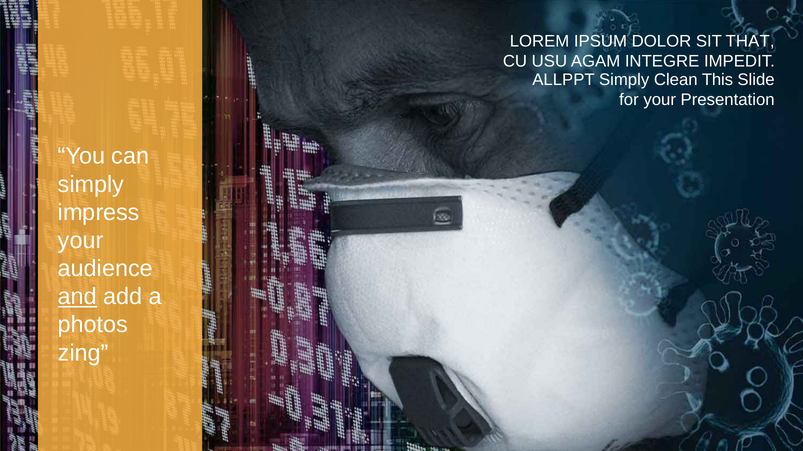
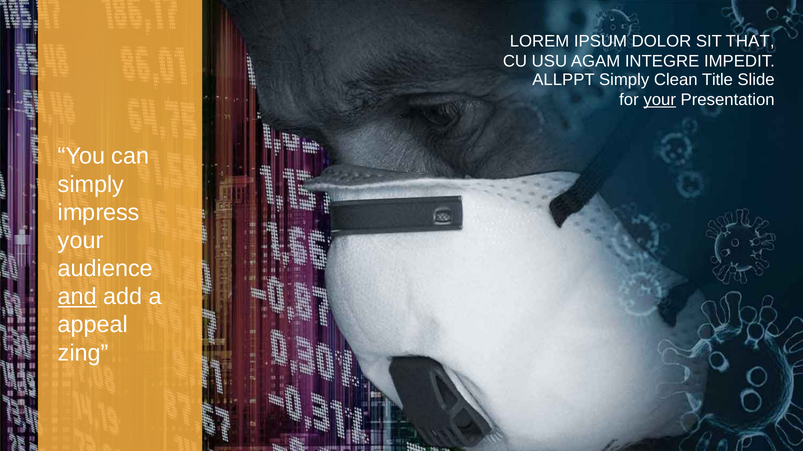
This: This -> Title (717, 80)
your underline: none -> present (660, 100)
photos: photos -> appeal (93, 325)
